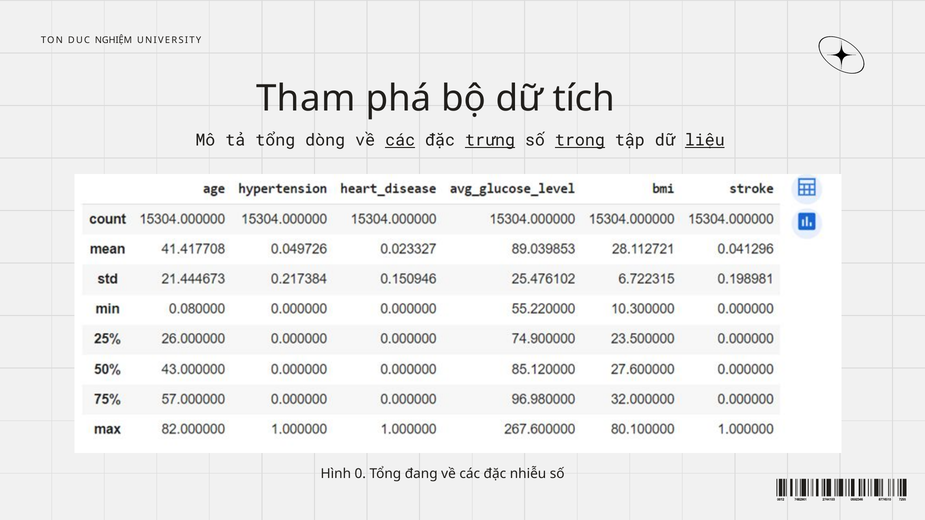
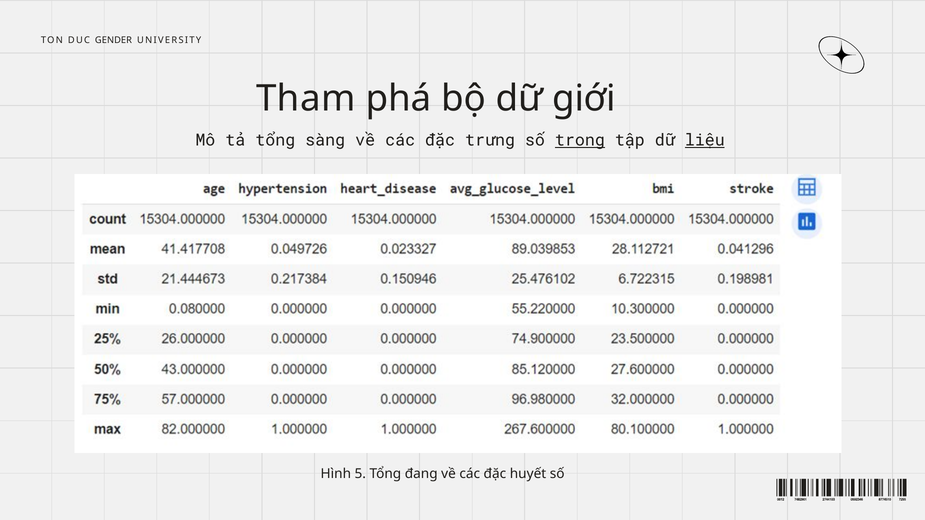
NGHIỆM: NGHIỆM -> GENDER (113, 40)
tích: tích -> giới (584, 99)
dòng: dòng -> sàng (325, 140)
các underline: present -> none (400, 140)
trưng underline: present -> none (490, 140)
0: 0 -> 5 (360, 474)
nhiễu: nhiễu -> huyết (528, 474)
